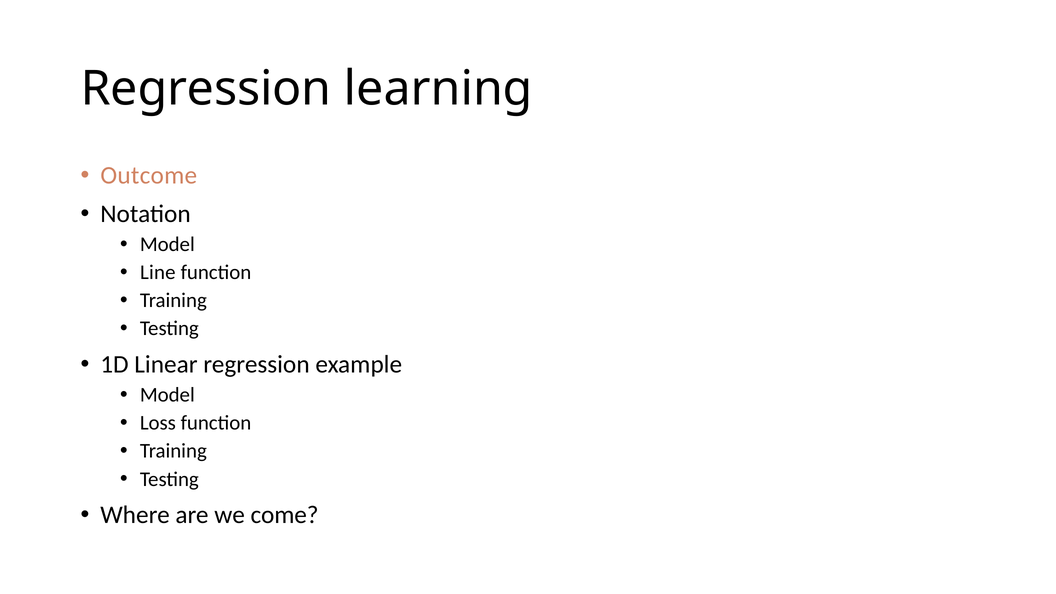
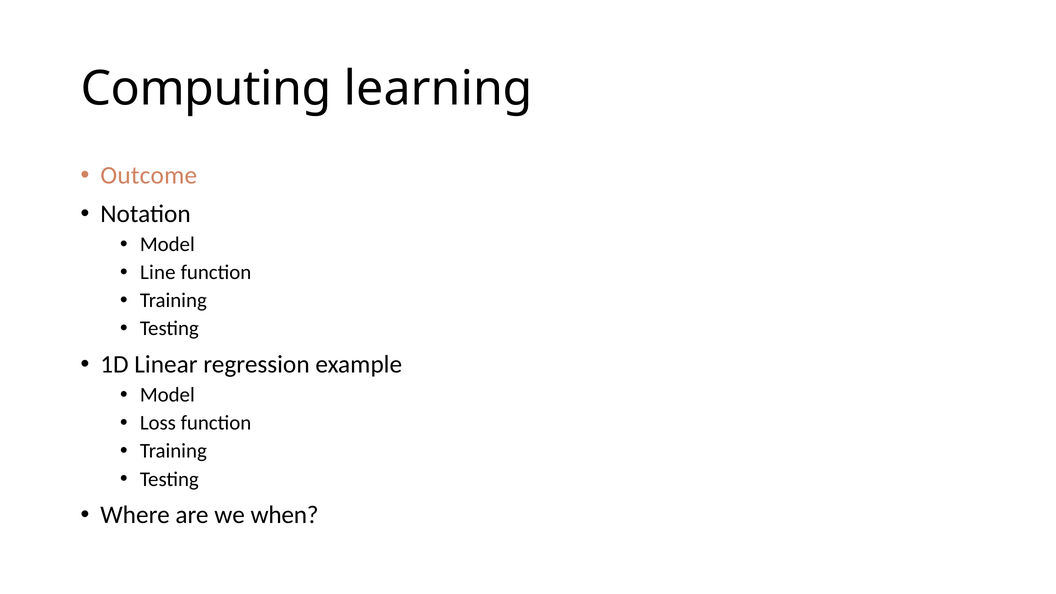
Regression: Regression -> Computing (206, 89)
come: come -> when (285, 515)
